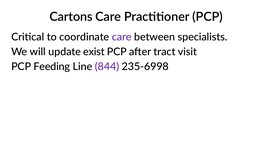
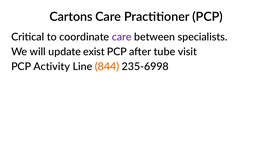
tract: tract -> tube (164, 52)
Feeding: Feeding -> Activity (52, 67)
844 colour: purple -> orange (107, 67)
